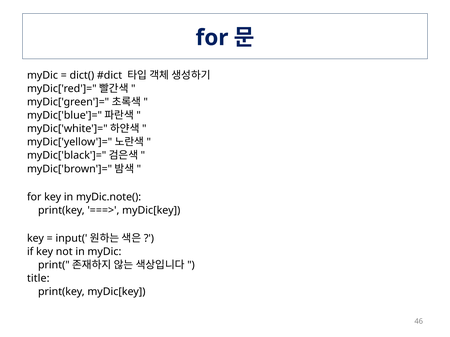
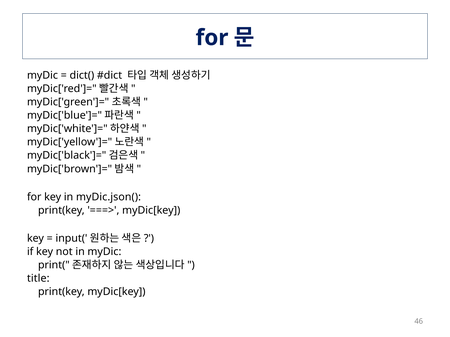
myDic.note(: myDic.note( -> myDic.json( (108, 197)
